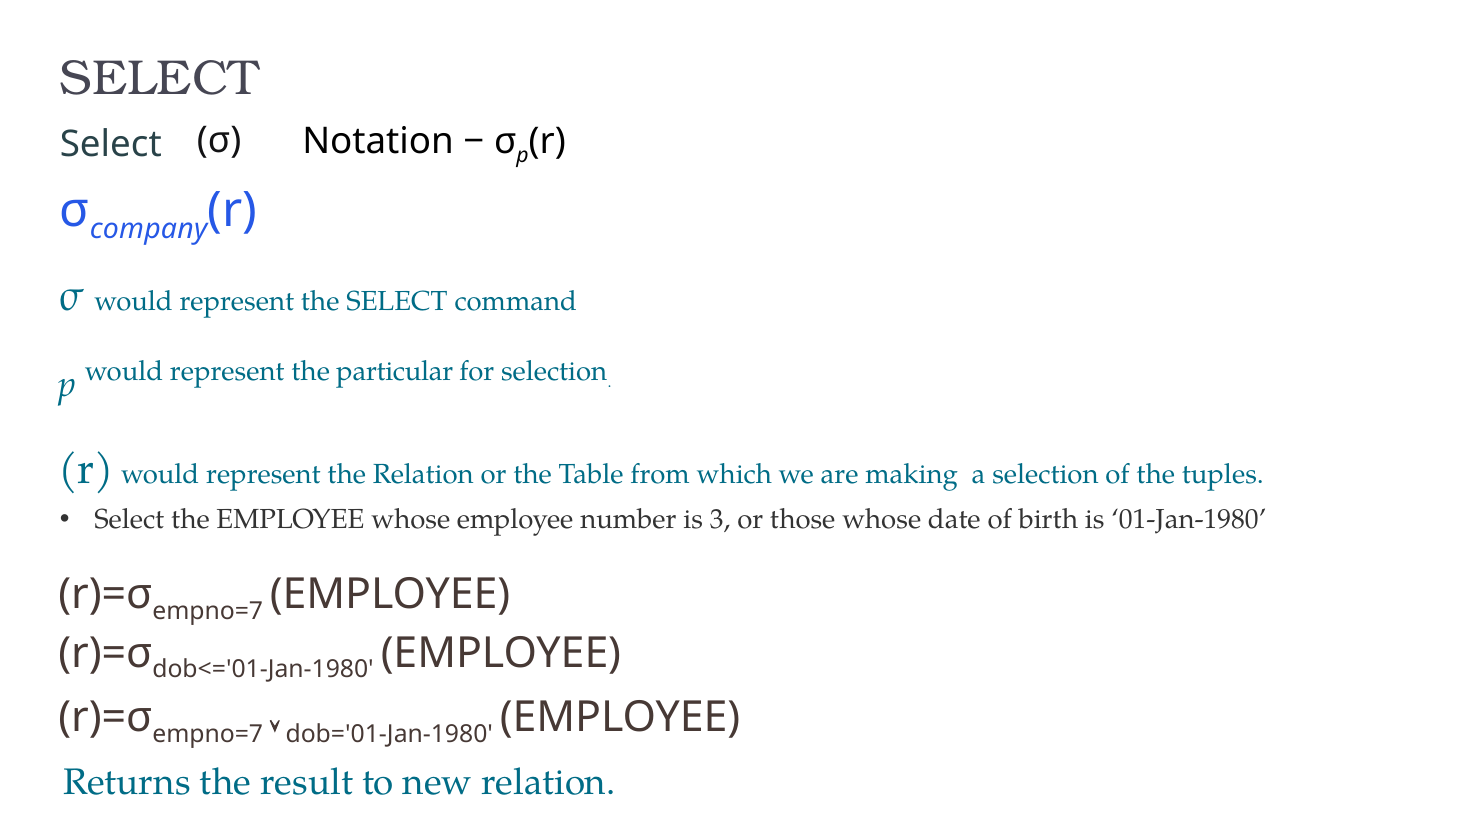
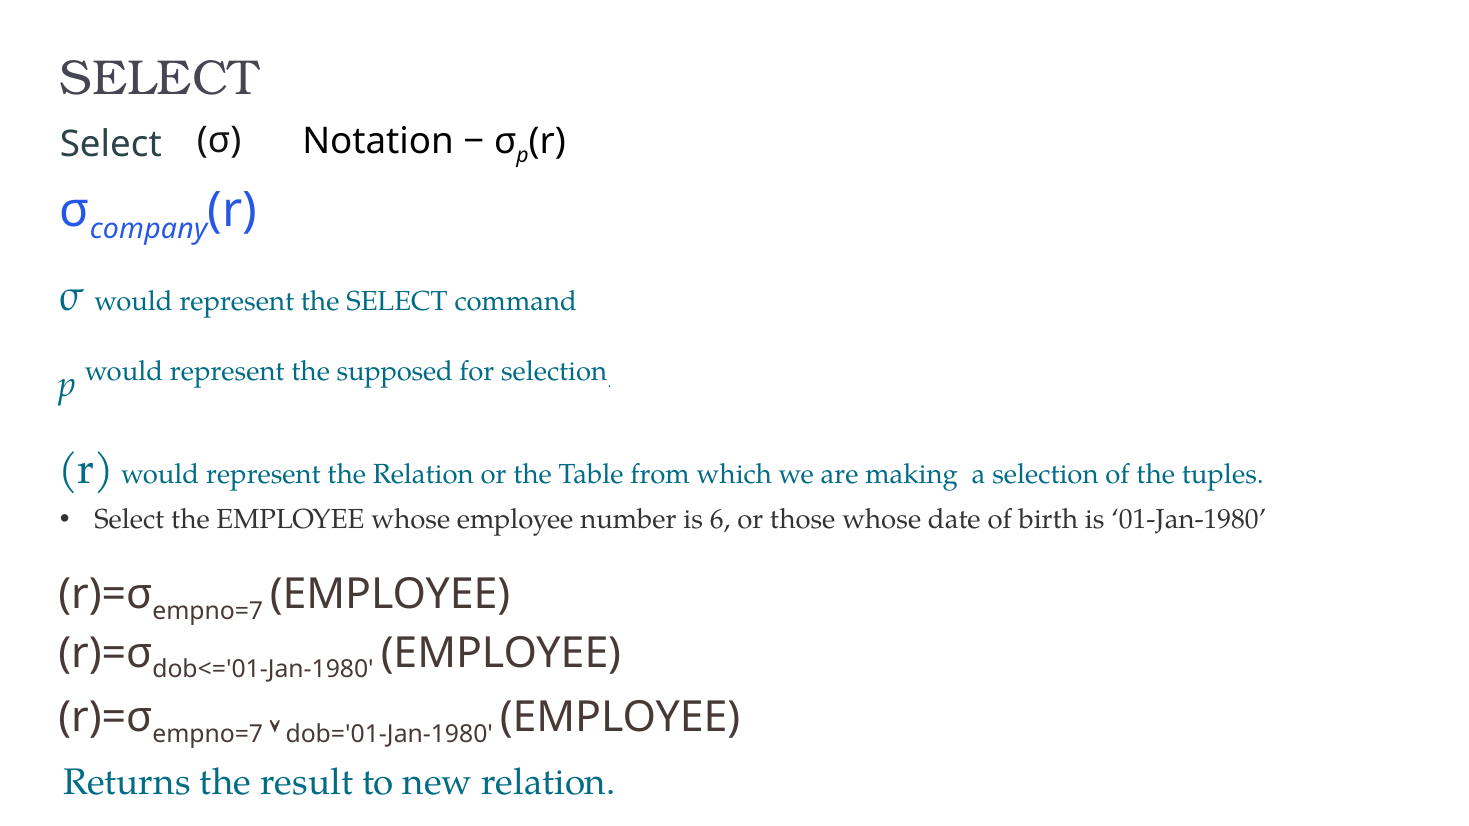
particular: particular -> supposed (395, 372)
3: 3 -> 6 (720, 520)
